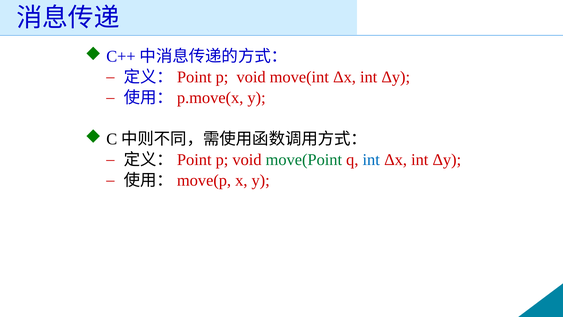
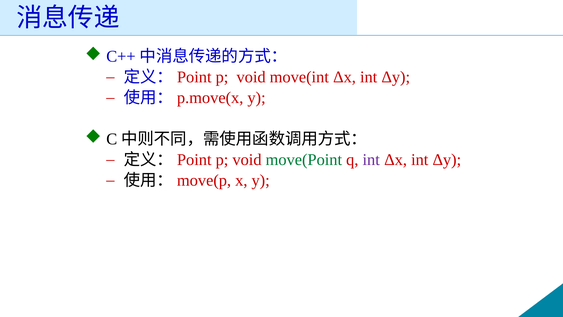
int colour: blue -> purple (371, 160)
